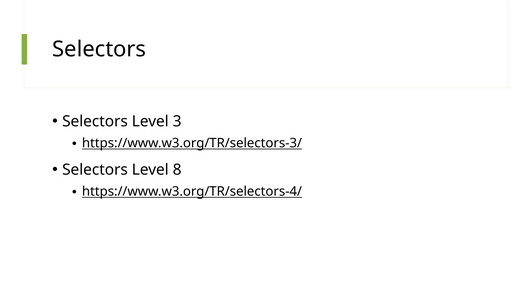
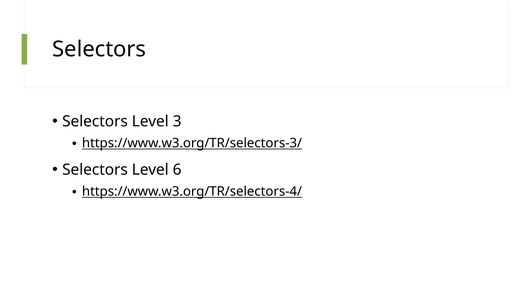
8: 8 -> 6 (177, 170)
